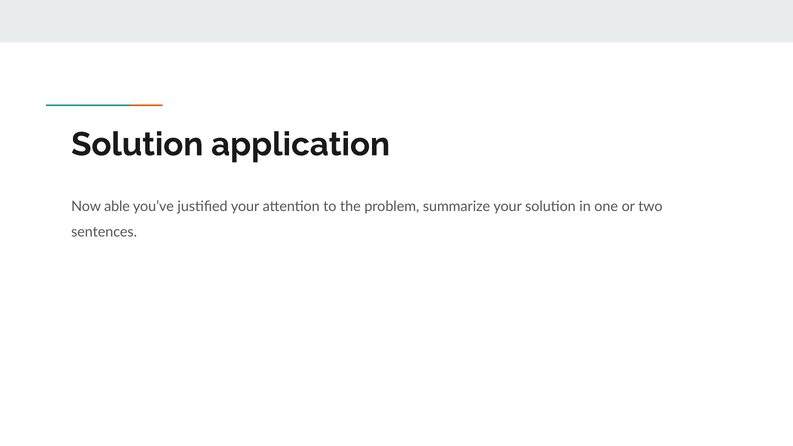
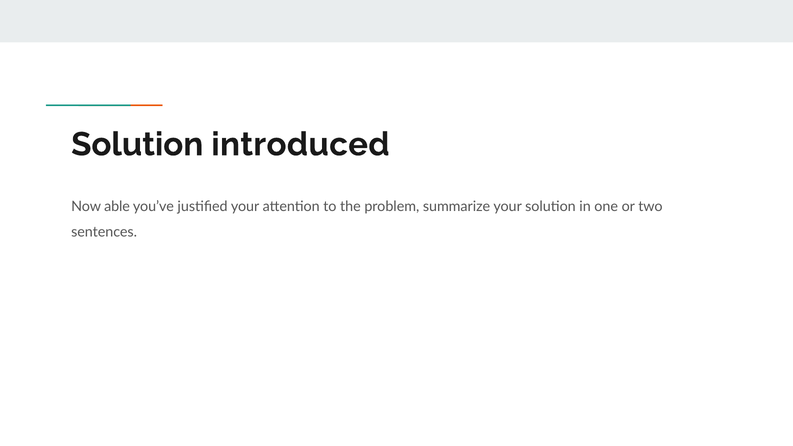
application: application -> introduced (300, 144)
